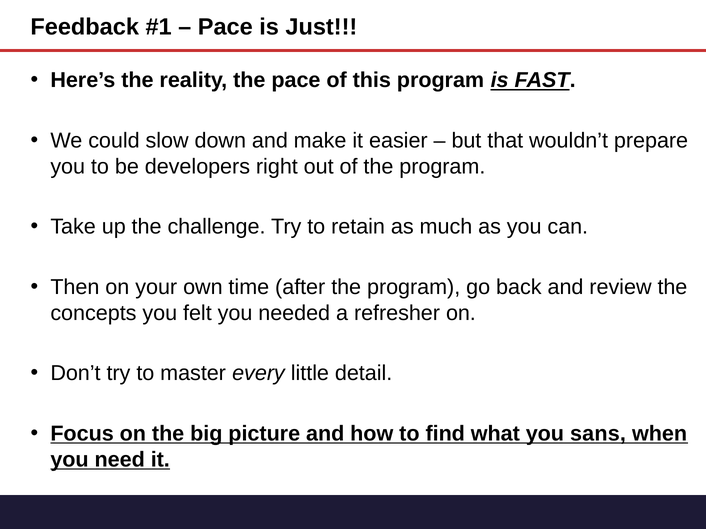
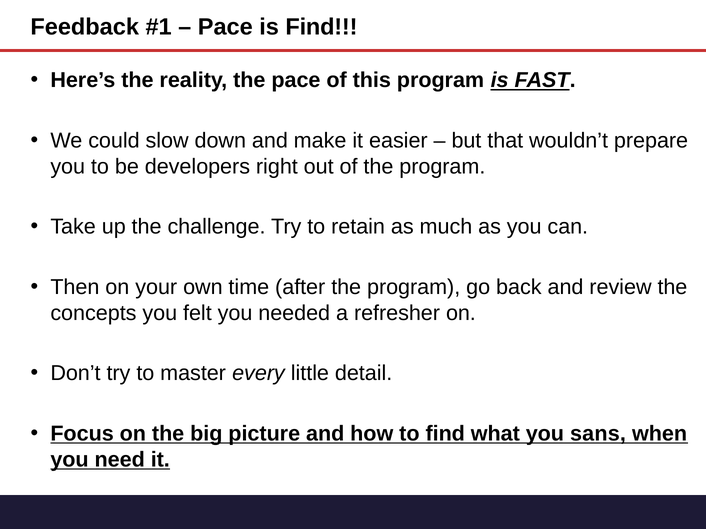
is Just: Just -> Find (321, 27)
